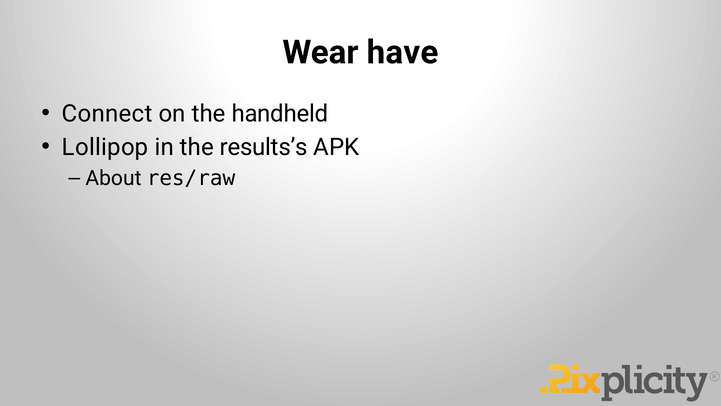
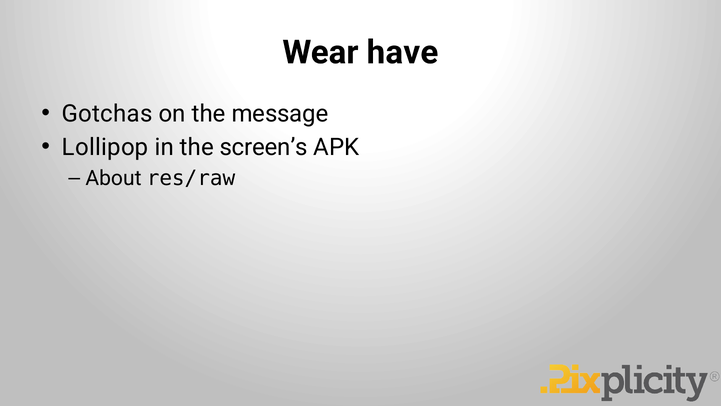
Connect: Connect -> Gotchas (107, 113)
handheld: handheld -> message (280, 113)
results’s: results’s -> screen’s (264, 147)
